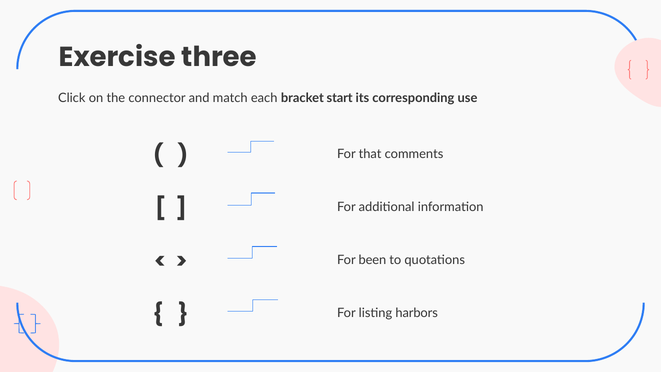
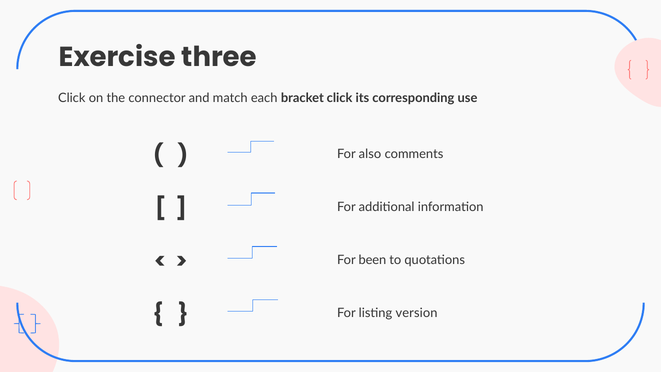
bracket start: start -> click (340, 98)
that: that -> also (370, 154)
harbors: harbors -> version (417, 313)
